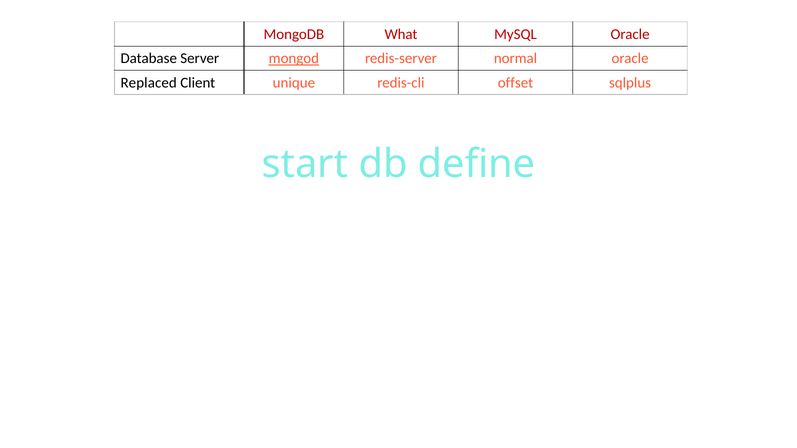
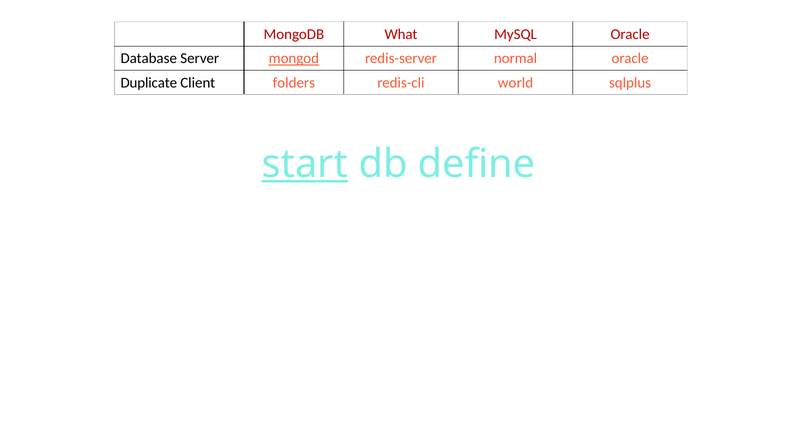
Replaced: Replaced -> Duplicate (149, 83)
unique: unique -> folders (294, 83)
offset: offset -> world (515, 83)
start underline: none -> present (305, 164)
